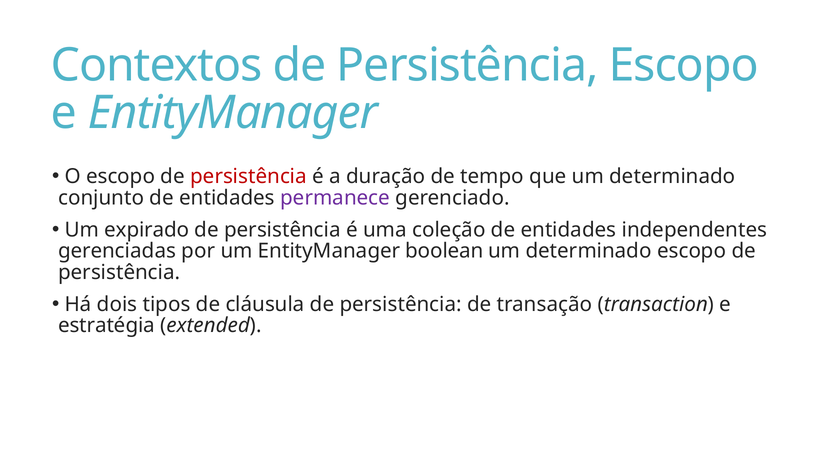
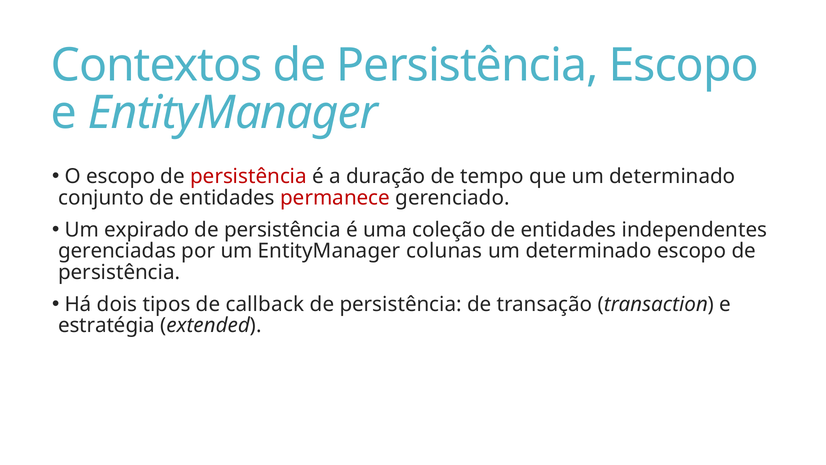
permanece colour: purple -> red (335, 198)
boolean: boolean -> colunas (444, 251)
cláusula: cláusula -> callback (265, 304)
